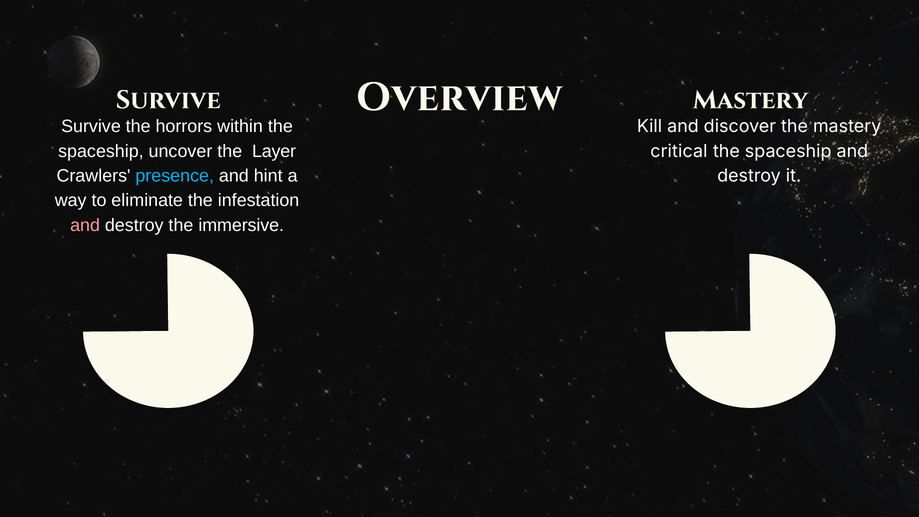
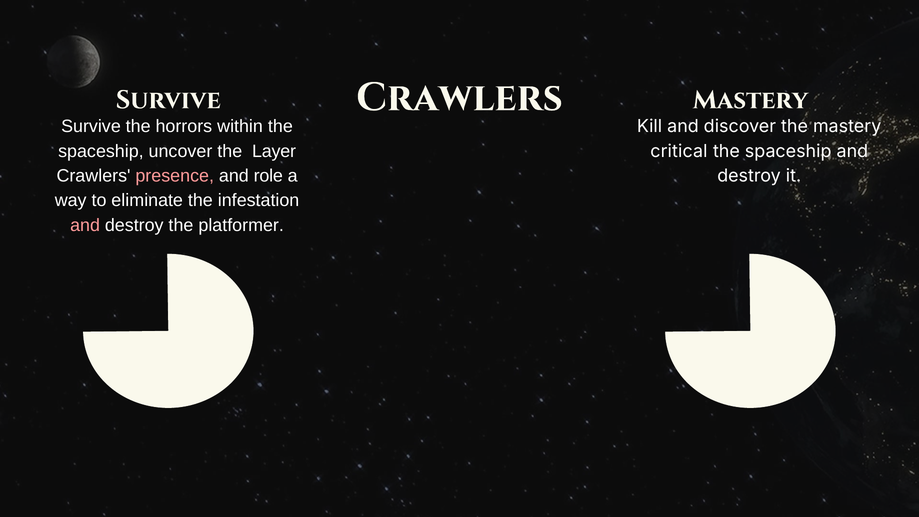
Survive Overview: Overview -> Crawlers (459, 97)
presence colour: light blue -> pink (175, 176)
hint: hint -> role (268, 176)
immersive: immersive -> platformer (241, 225)
